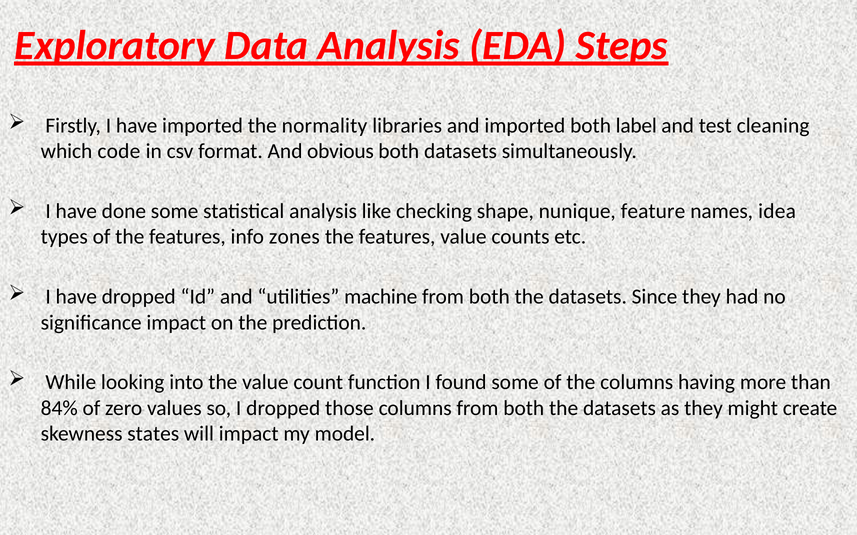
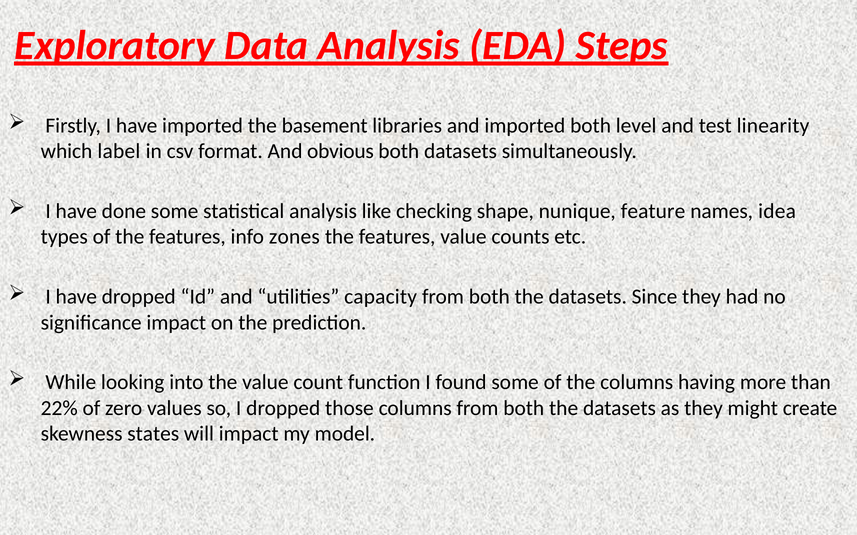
normality: normality -> basement (325, 126)
label: label -> level (636, 126)
cleaning: cleaning -> linearity (773, 126)
code: code -> label (119, 151)
machine: machine -> capacity (381, 297)
84%: 84% -> 22% (59, 409)
